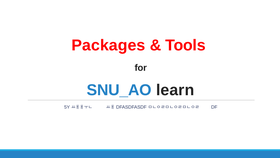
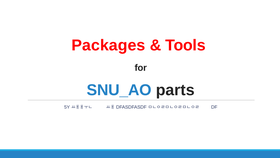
learn: learn -> parts (175, 90)
